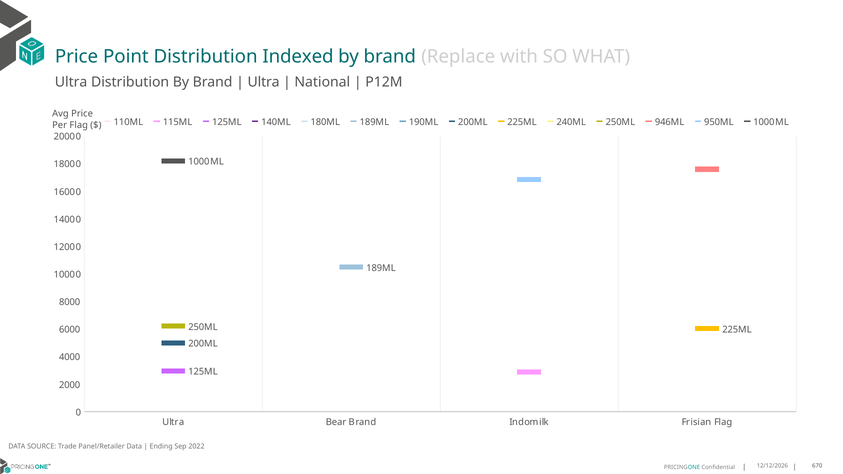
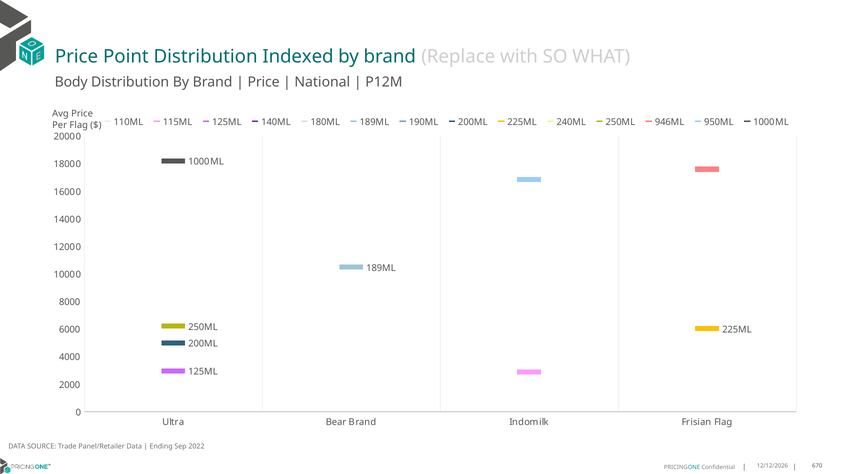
Ultra: Ultra -> Body (71, 82)
Ultra: Ultra -> Price (264, 82)
